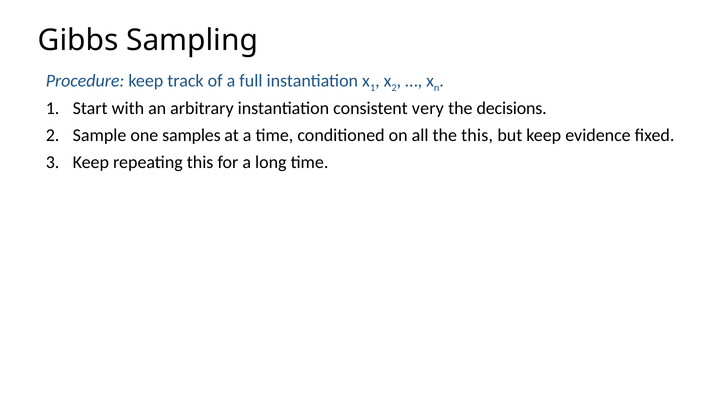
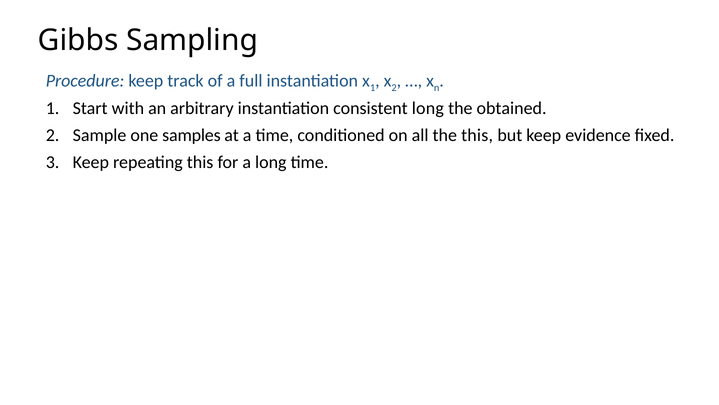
consistent very: very -> long (428, 108)
decisions: decisions -> obtained (512, 108)
